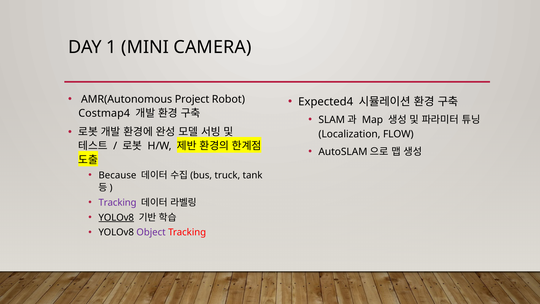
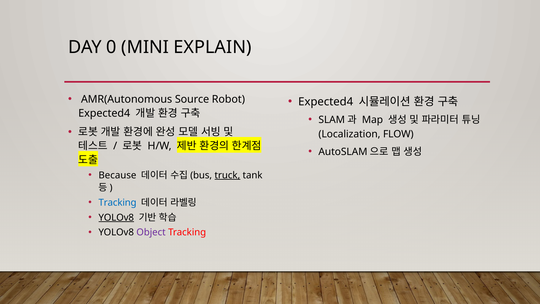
1: 1 -> 0 (111, 47)
CAMERA: CAMERA -> EXPLAIN (213, 47)
Project: Project -> Source (192, 99)
Costmap4: Costmap4 -> Expected4 (104, 113)
truck underline: none -> present (227, 175)
Tracking colour: purple -> blue (118, 202)
